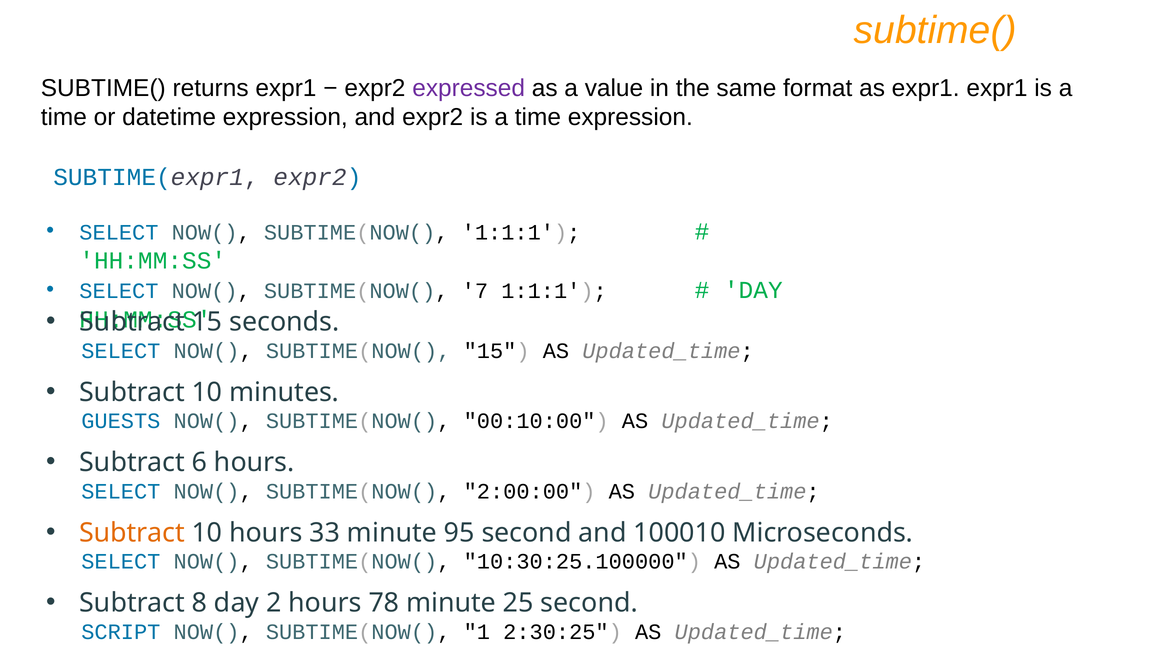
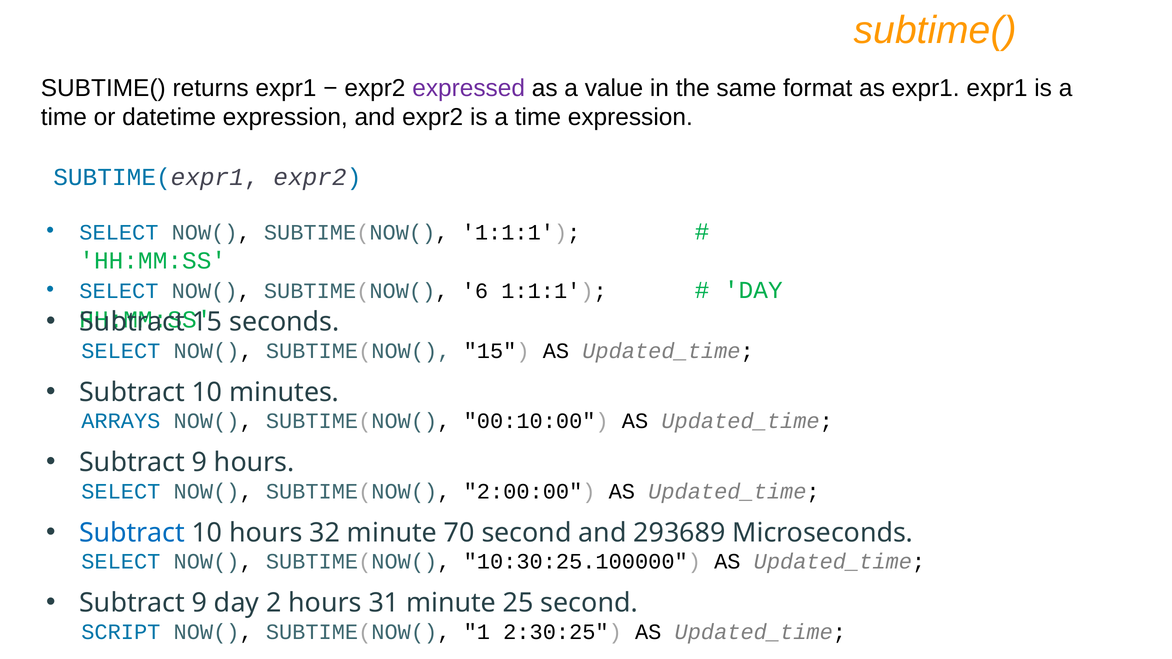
7: 7 -> 6 (475, 291)
GUESTS: GUESTS -> ARRAYS (121, 421)
6: 6 -> 9 (199, 463)
Subtract colour: orange -> blue (132, 533)
33: 33 -> 32 (325, 533)
95: 95 -> 70 (459, 533)
100010: 100010 -> 293689 (679, 533)
8: 8 -> 9 (199, 603)
78: 78 -> 31 (384, 603)
